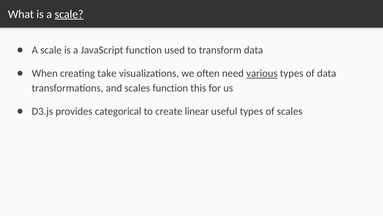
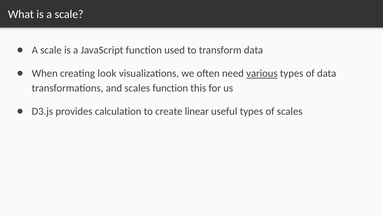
scale underline: present -> none (69, 14)
take: take -> look (107, 73)
categorical: categorical -> calculation (118, 111)
